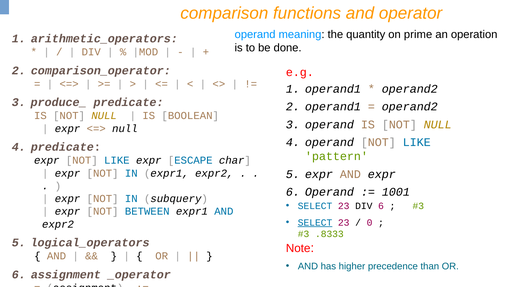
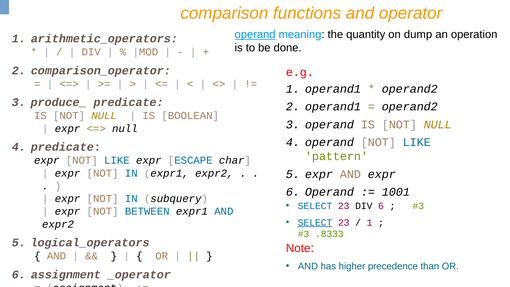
operand underline: none -> present (255, 35)
prime: prime -> dump (418, 35)
0: 0 -> 1 (370, 222)
